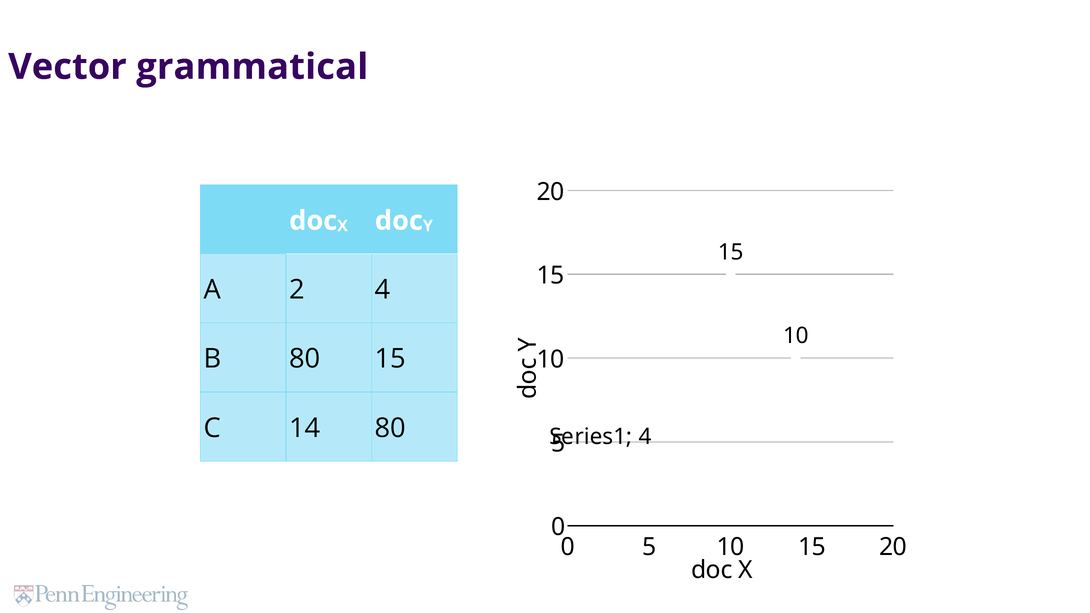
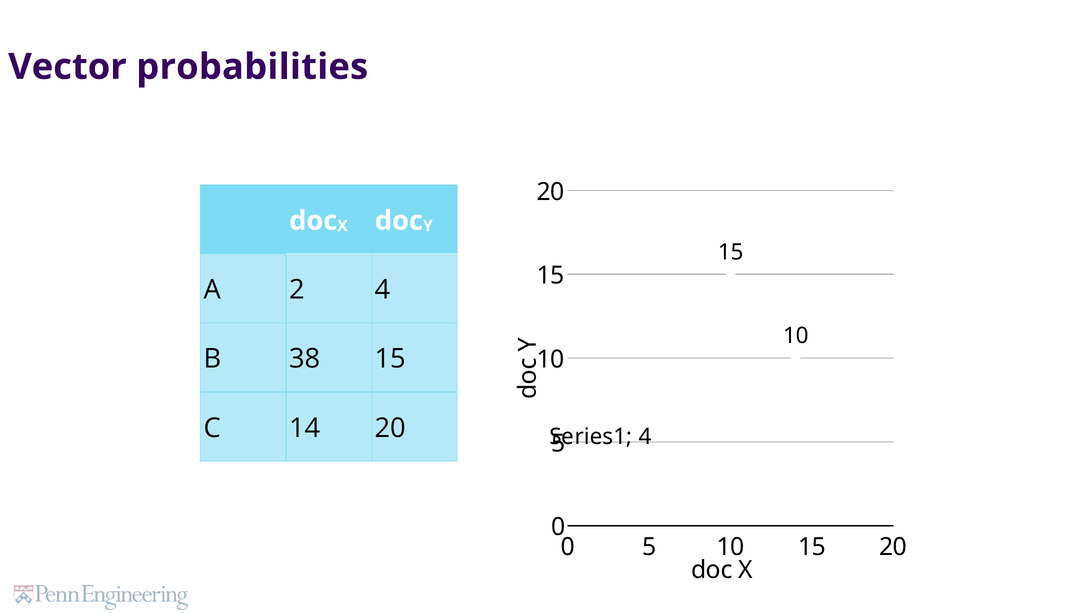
grammatical: grammatical -> probabilities (252, 67)
B 80: 80 -> 38 (305, 359)
14 80: 80 -> 20 (390, 428)
